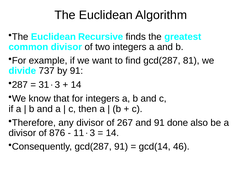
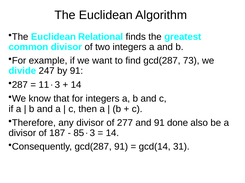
Recursive: Recursive -> Relational (101, 37)
81: 81 -> 73 (191, 61)
737: 737 -> 247 (47, 71)
31: 31 -> 11 (44, 85)
267: 267 -> 277 (125, 123)
876: 876 -> 187 (57, 134)
11: 11 -> 85 (79, 134)
46: 46 -> 31 (181, 147)
